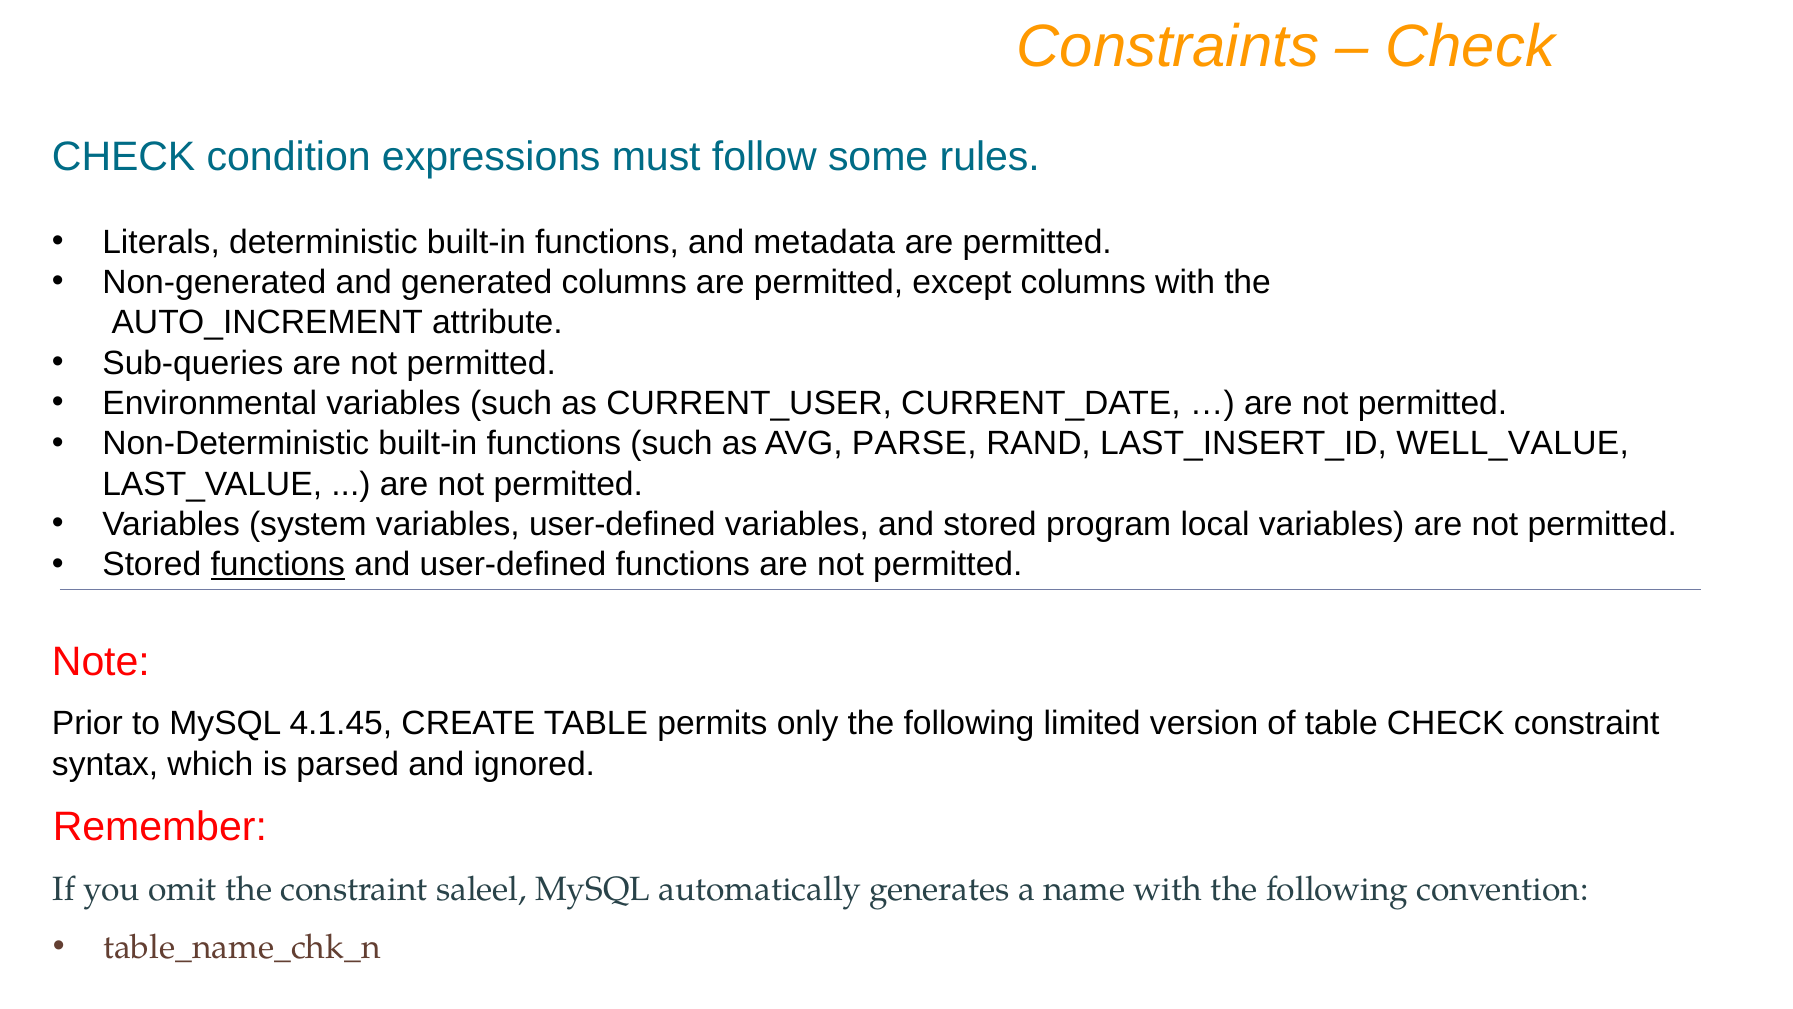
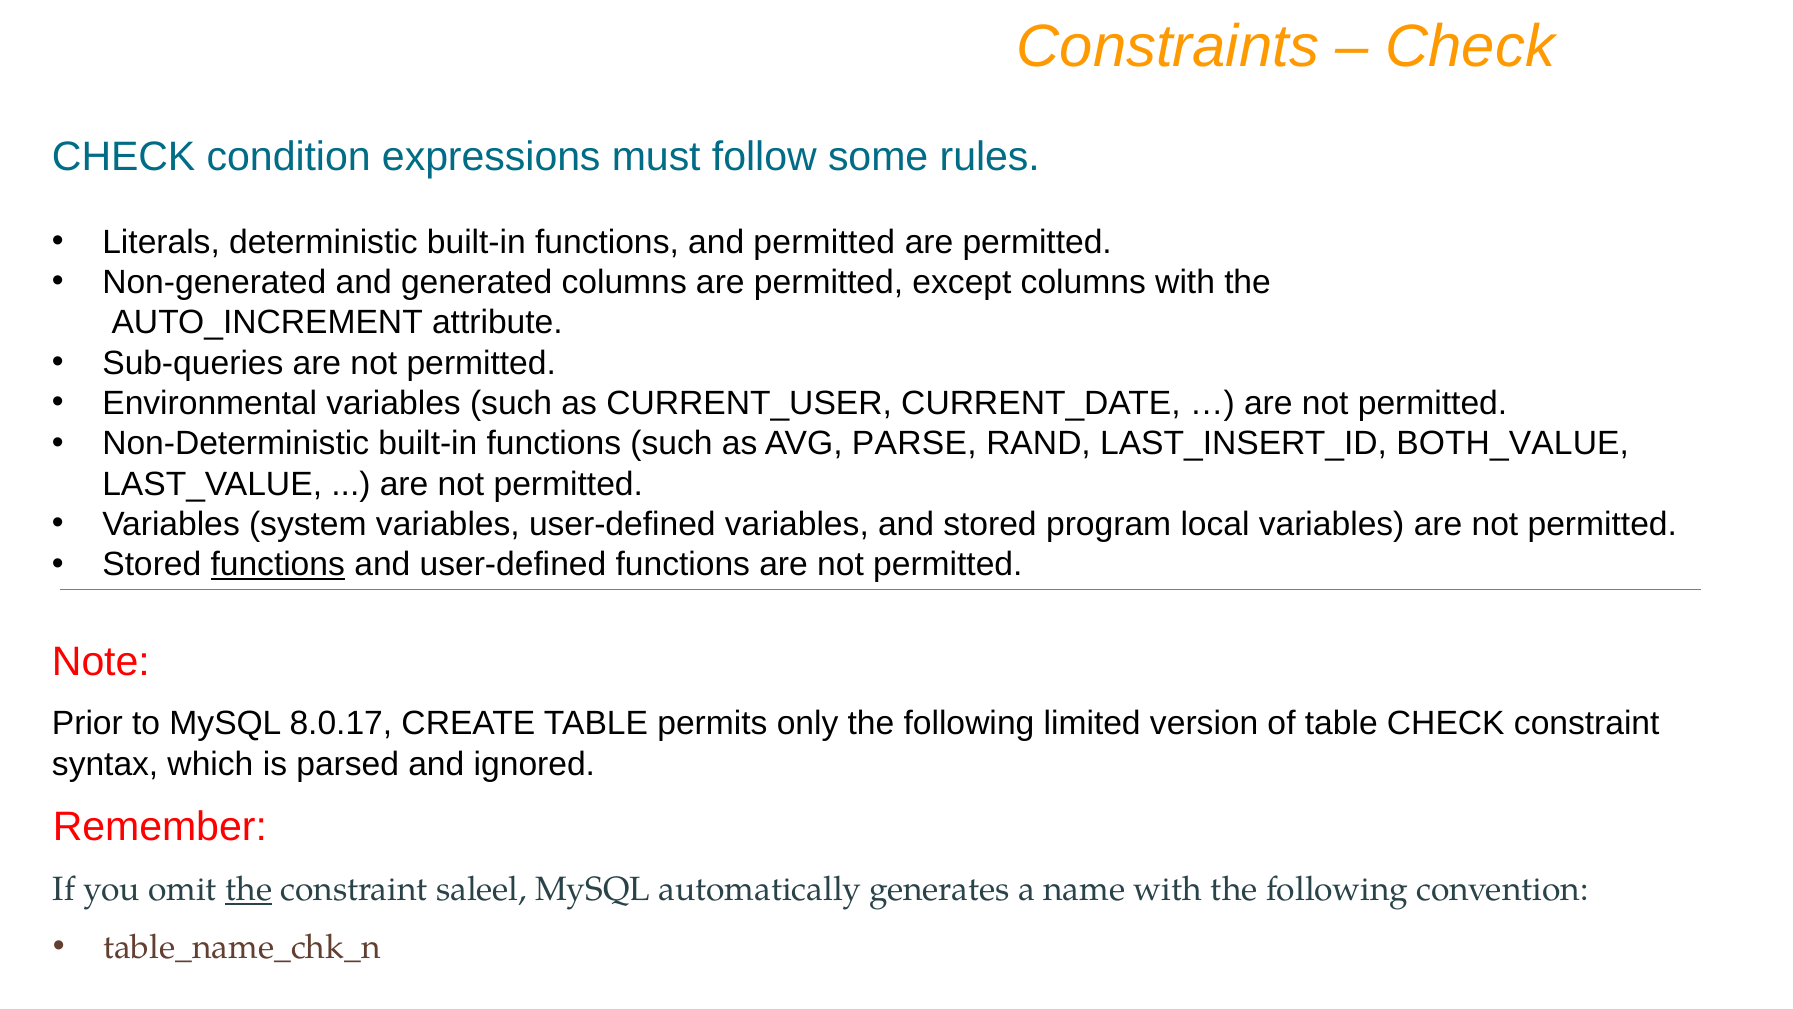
and metadata: metadata -> permitted (824, 242)
WELL_VALUE: WELL_VALUE -> BOTH_VALUE (1513, 444)
4.1.45: 4.1.45 -> 8.0.17 (341, 724)
the underline: none -> present (249, 889)
